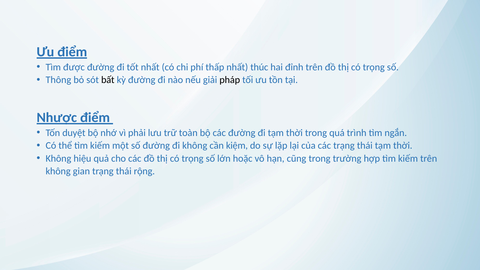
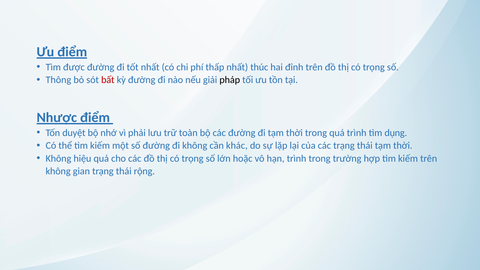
bất colour: black -> red (108, 80)
ngắn: ngắn -> dụng (396, 133)
kiệm: kiệm -> khác (237, 146)
hạn cũng: cũng -> trình (297, 158)
